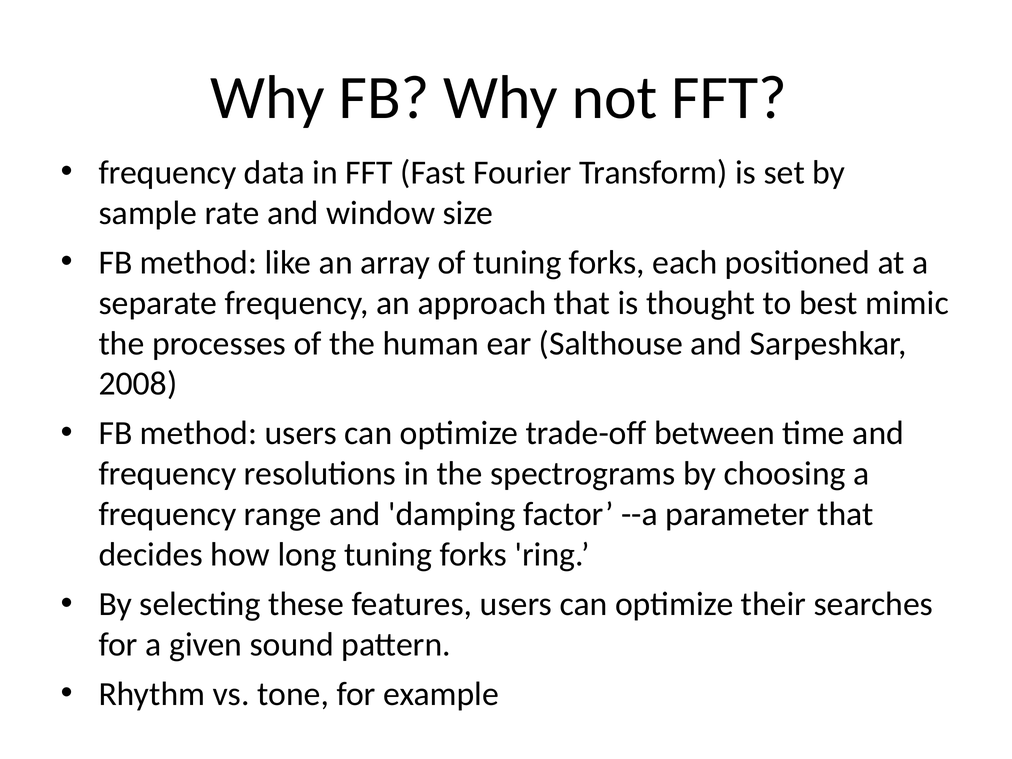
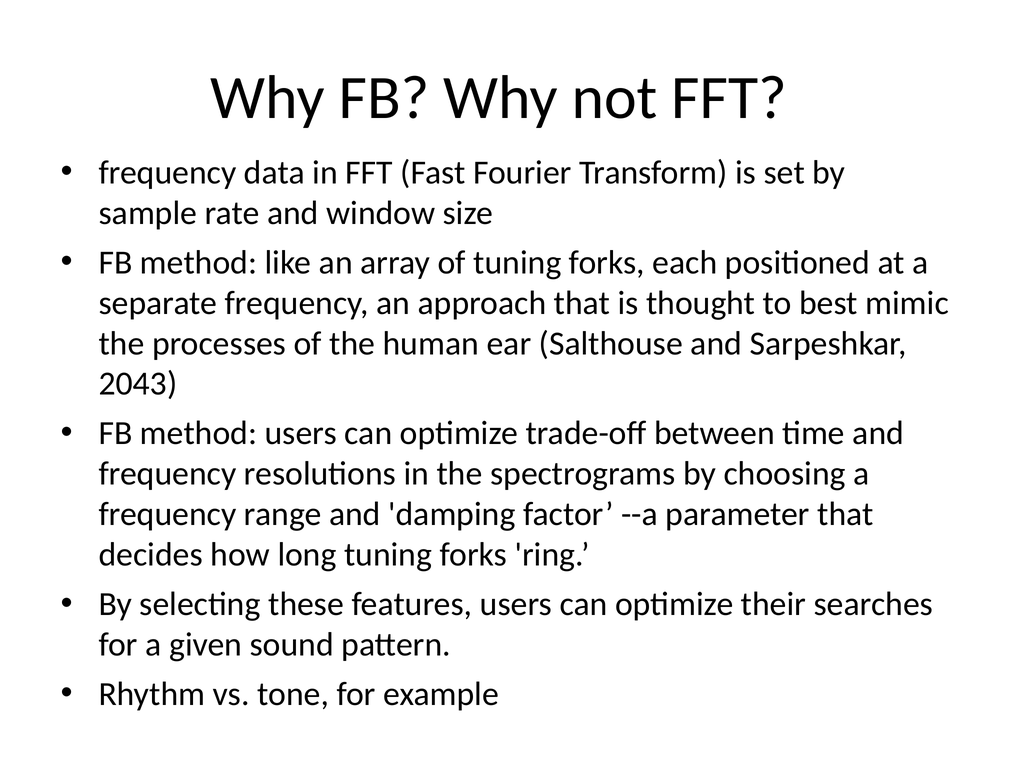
2008: 2008 -> 2043 (138, 384)
